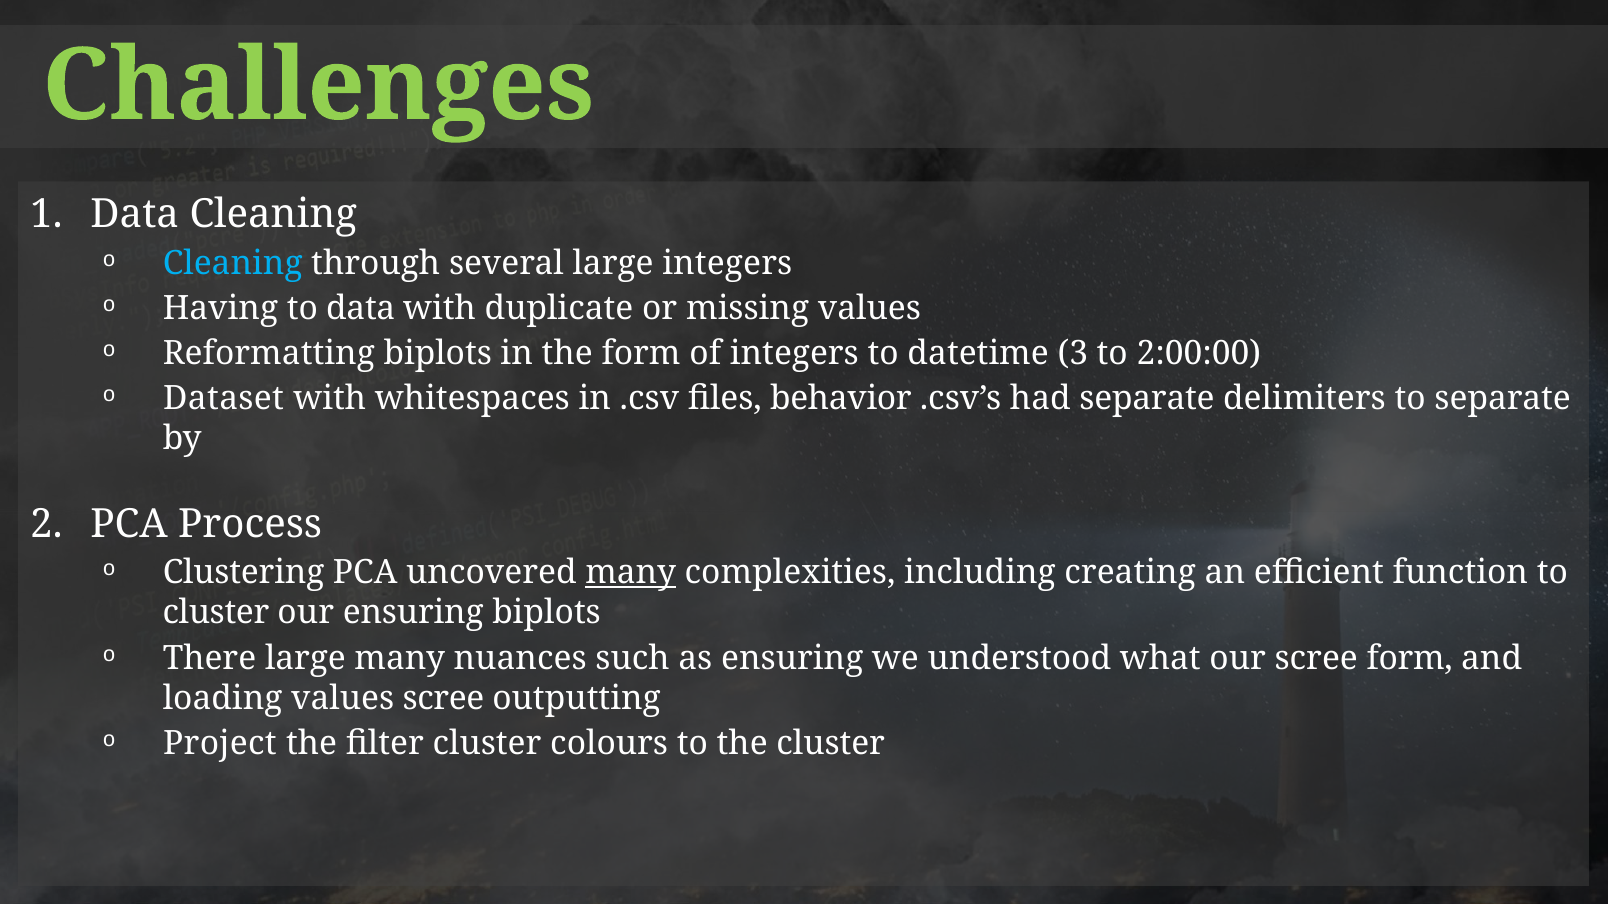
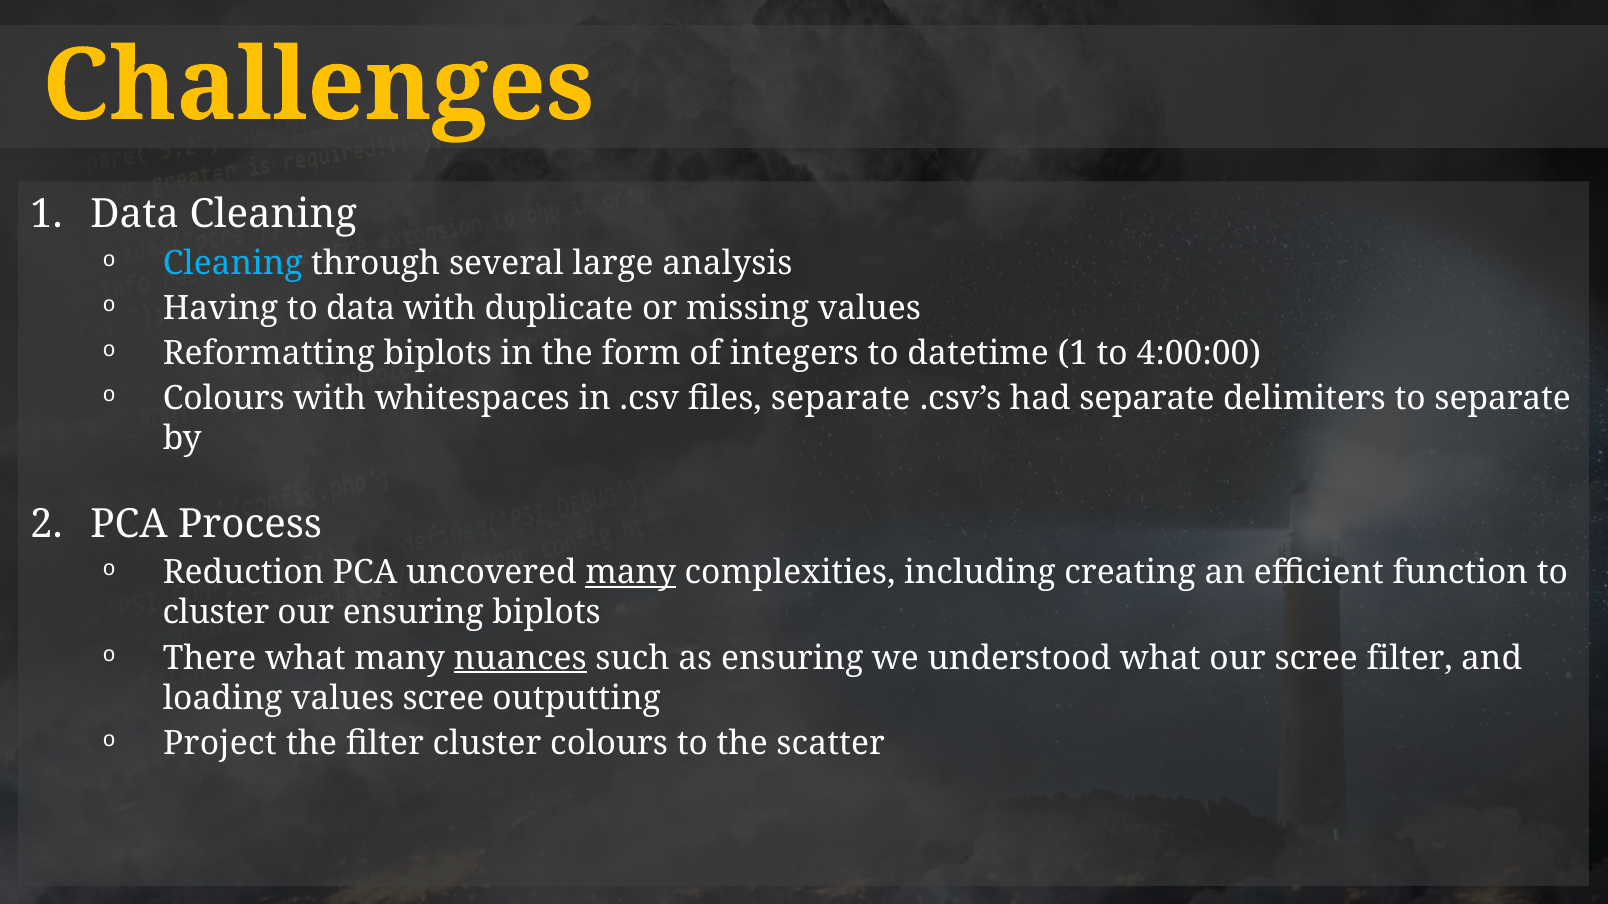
Challenges colour: light green -> yellow (318, 86)
large integers: integers -> analysis (727, 263)
datetime 3: 3 -> 1 (1073, 354)
2:00:00: 2:00:00 -> 4:00:00 (1199, 354)
Dataset: Dataset -> Colours (224, 399)
files behavior: behavior -> separate (841, 399)
Clustering: Clustering -> Reduction (243, 573)
There large: large -> what (305, 658)
nuances underline: none -> present (520, 658)
scree form: form -> filter (1410, 658)
the cluster: cluster -> scatter (831, 744)
